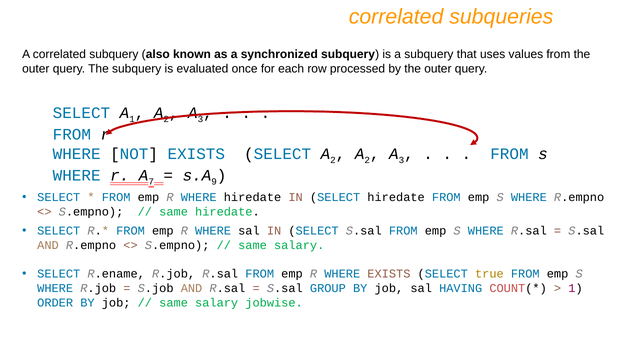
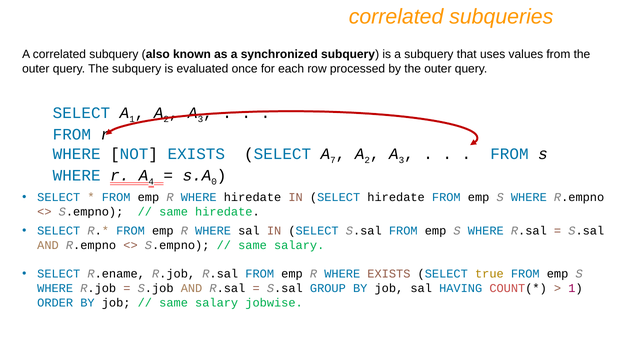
SELECT A 2: 2 -> 7 (333, 160)
7: 7 -> 4 (151, 182)
9: 9 -> 0 (214, 182)
